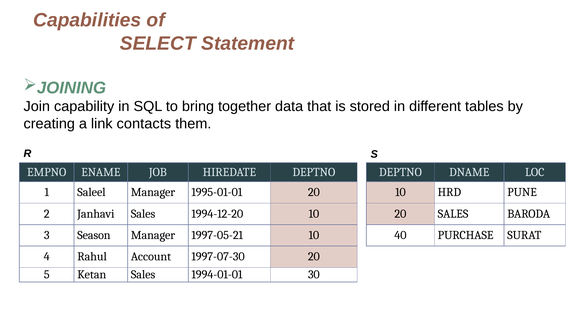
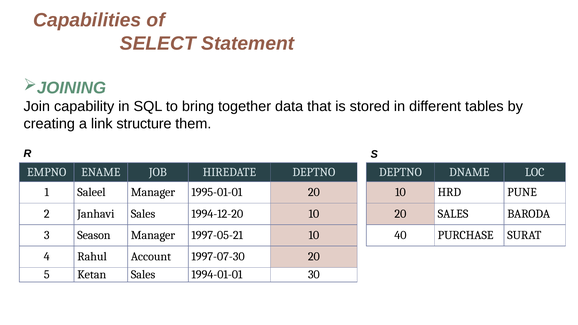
contacts: contacts -> structure (144, 124)
